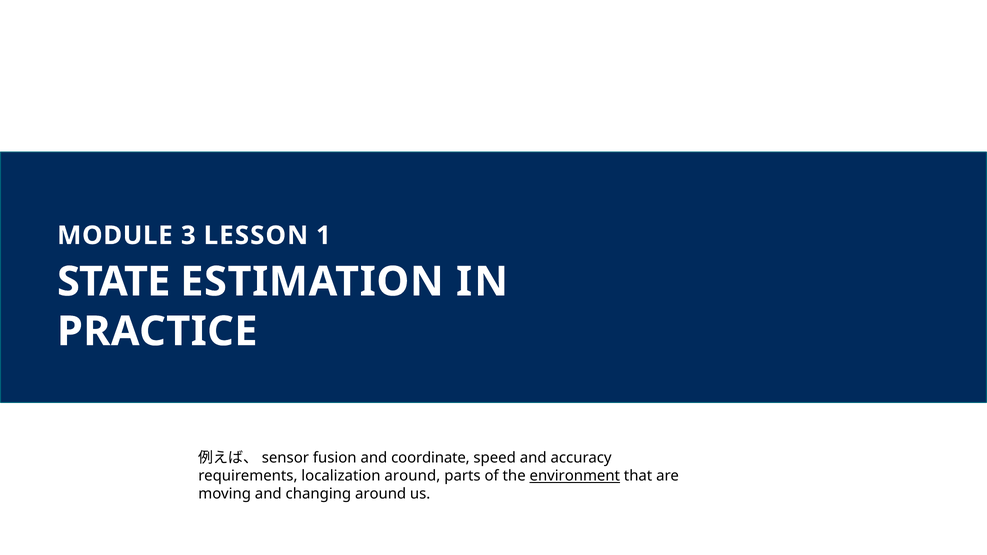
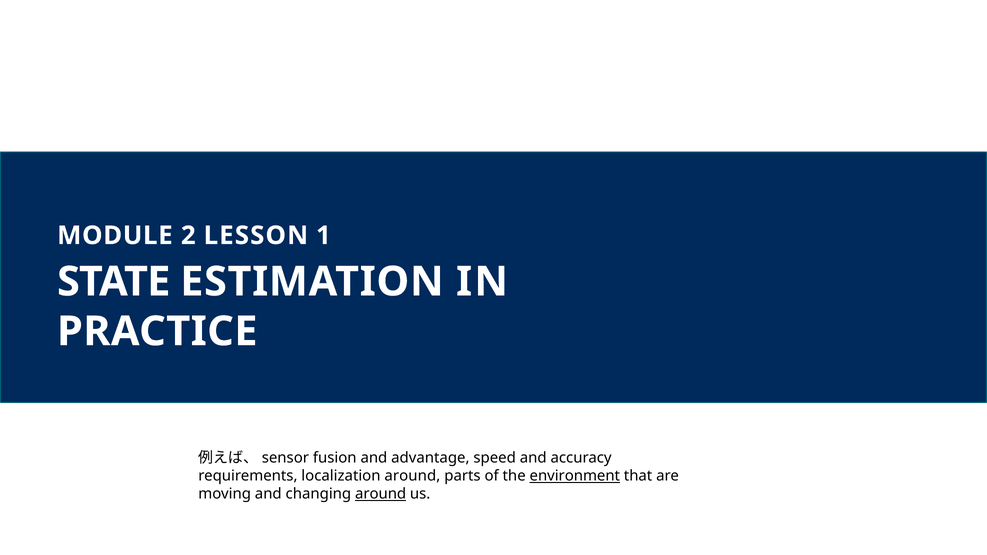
3: 3 -> 2 (188, 236)
coordinate: coordinate -> advantage (430, 458)
around underline: none -> present (381, 494)
